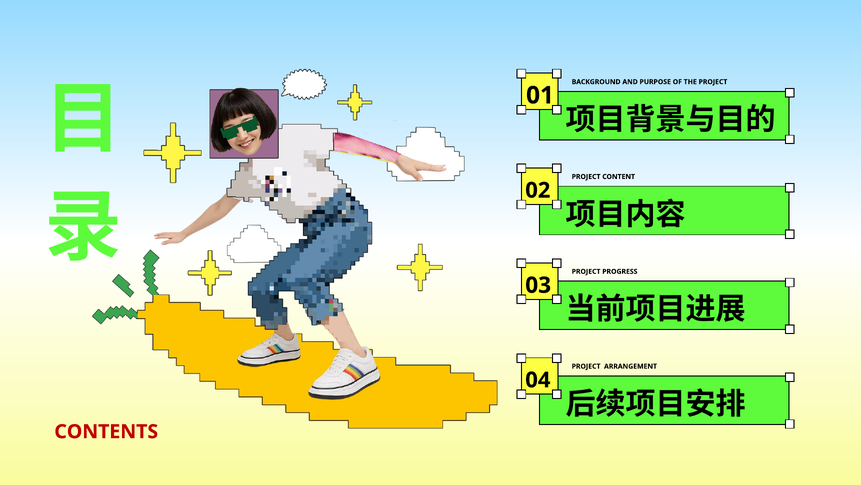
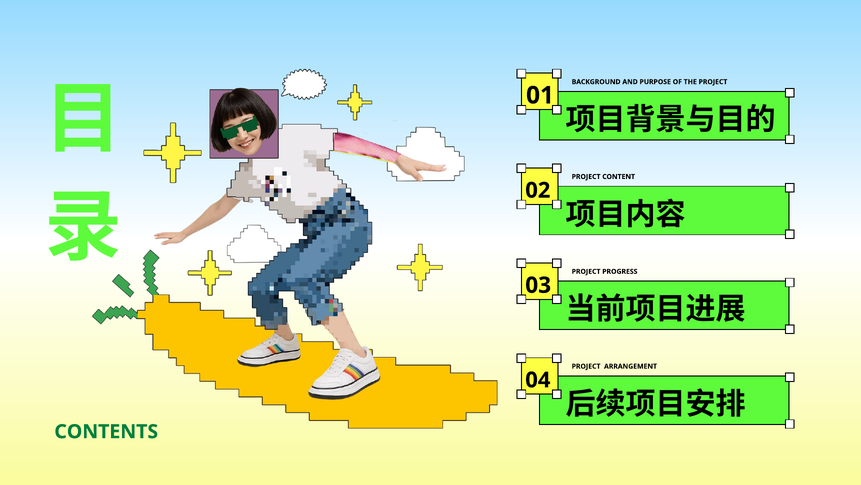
CONTENTS colour: red -> green (106, 431)
